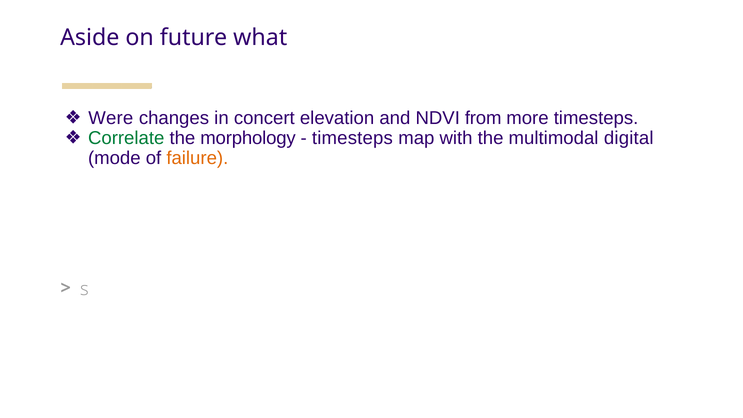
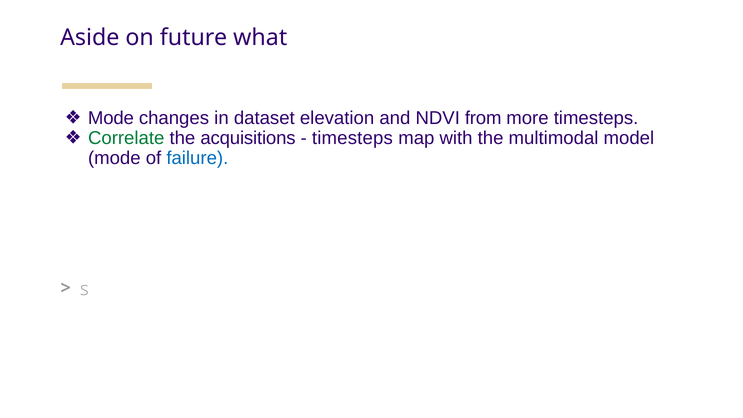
Were: Were -> Mode (111, 118)
concert: concert -> dataset (264, 118)
morphology: morphology -> acquisitions (248, 138)
digital: digital -> model (629, 138)
failure colour: orange -> blue (197, 158)
